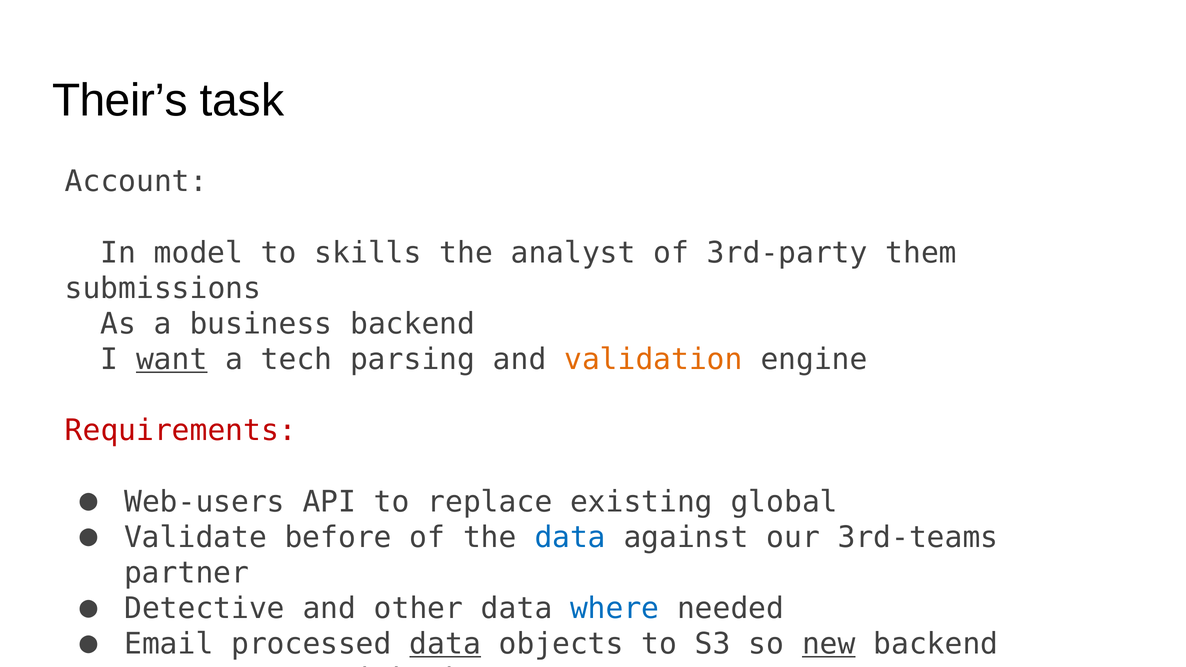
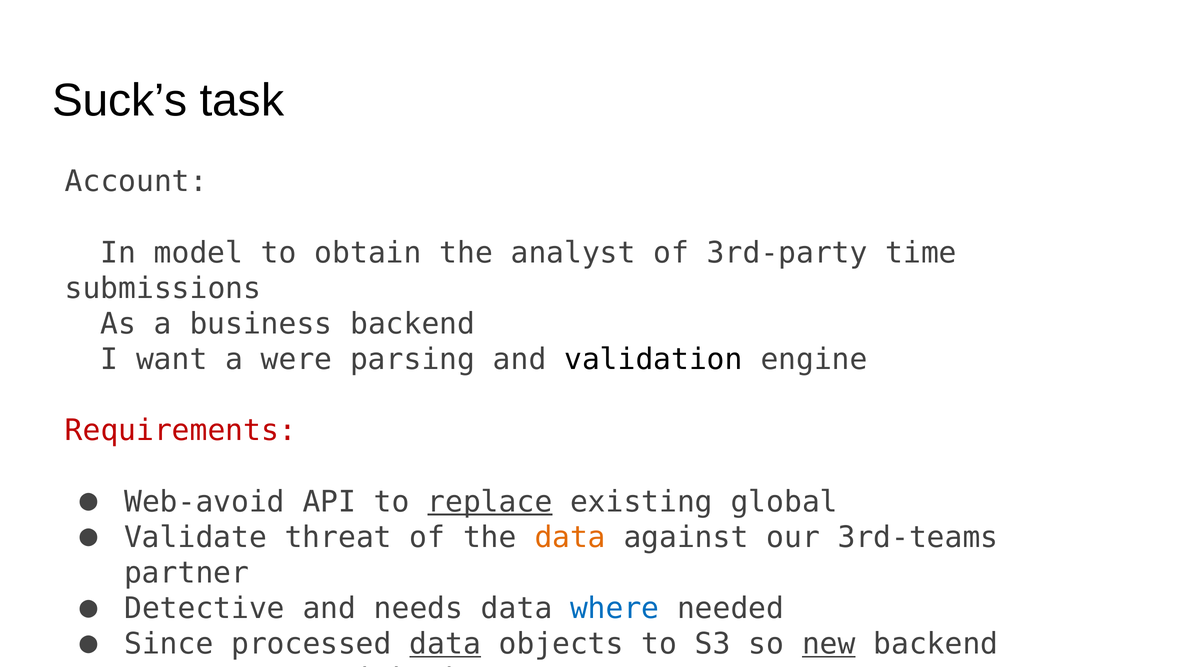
Their’s: Their’s -> Suck’s (120, 100)
skills: skills -> obtain (368, 253)
3rd-party them: them -> time (921, 253)
want underline: present -> none (172, 360)
tech: tech -> were (297, 360)
validation colour: orange -> black (653, 360)
Web-users: Web-users -> Web-avoid (204, 502)
replace underline: none -> present (490, 502)
before: before -> threat (338, 538)
data colour: blue -> orange (570, 538)
other: other -> needs (419, 609)
Email: Email -> Since (169, 644)
